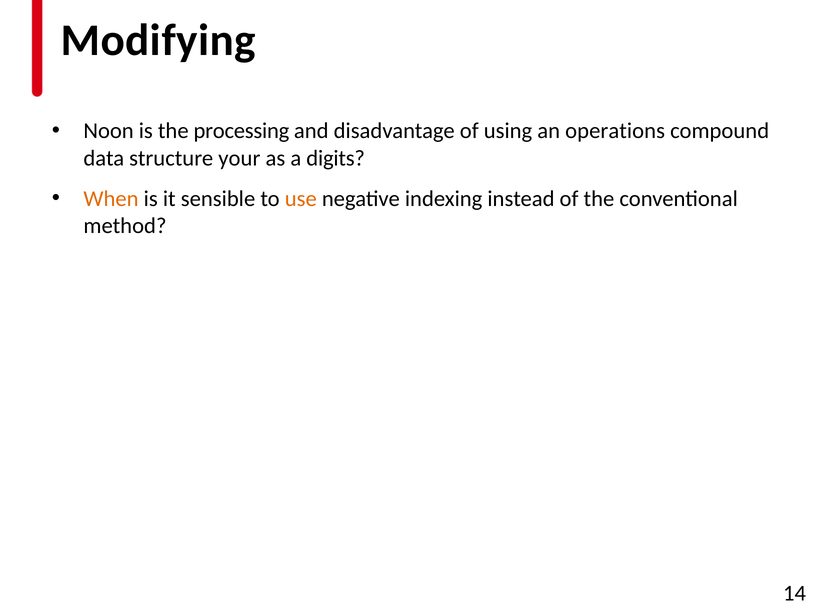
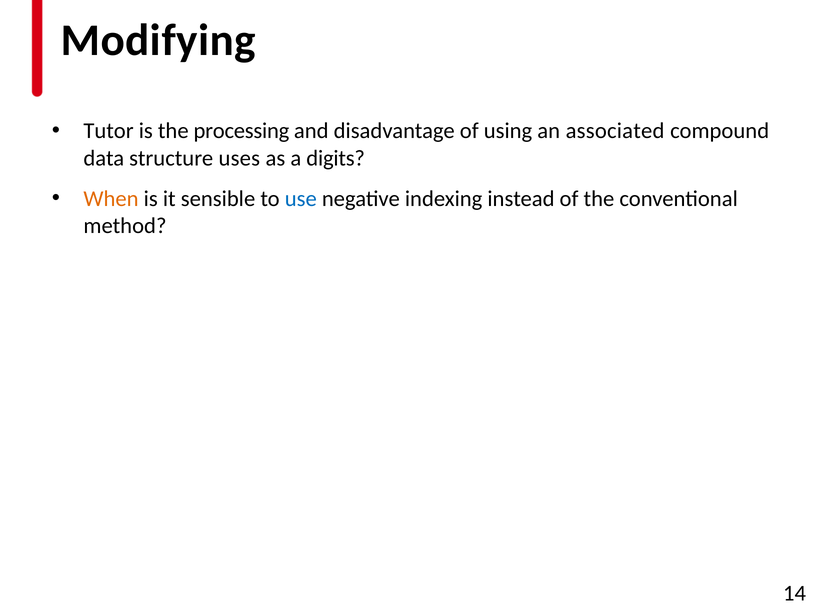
Noon: Noon -> Tutor (109, 131)
operations: operations -> associated (615, 131)
your: your -> uses (239, 158)
use colour: orange -> blue (301, 199)
